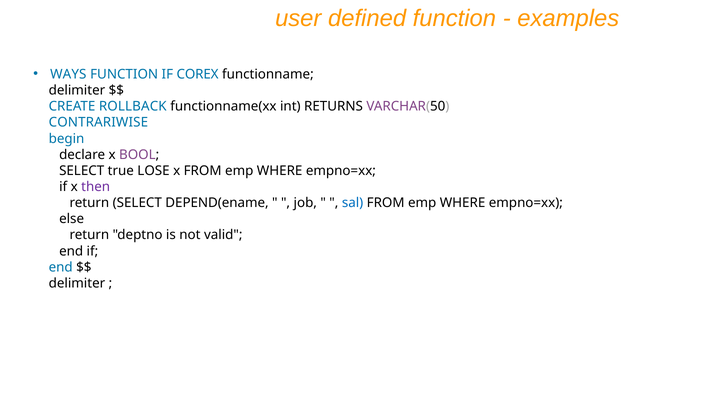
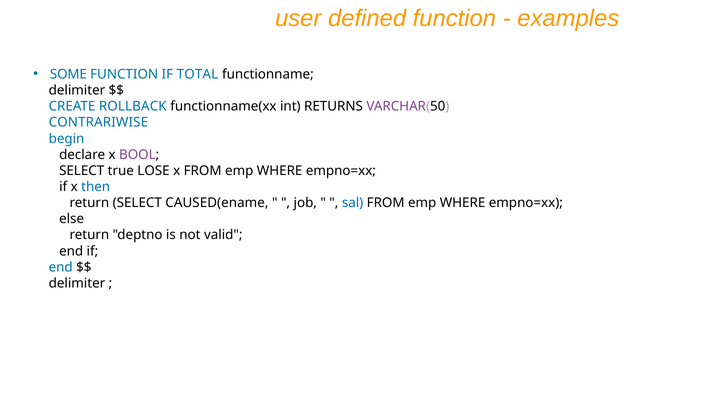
WAYS: WAYS -> SOME (68, 74)
COREX: COREX -> TOTAL (197, 74)
then colour: purple -> blue (96, 187)
DEPEND(ename: DEPEND(ename -> CAUSED(ename (217, 203)
